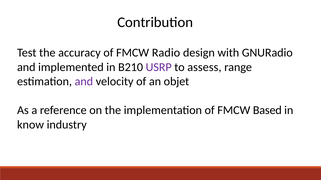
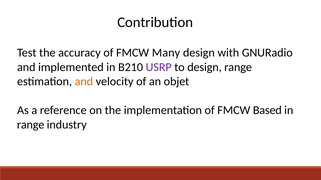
Radio: Radio -> Many (166, 53)
to assess: assess -> design (204, 67)
and colour: purple -> orange (84, 82)
know: know -> range (31, 125)
